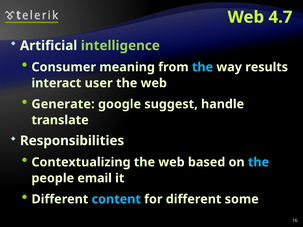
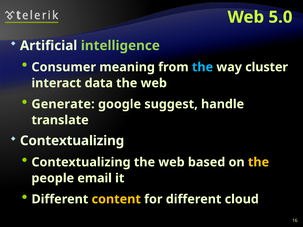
4.7: 4.7 -> 5.0 (280, 17)
results: results -> cluster (267, 67)
user: user -> data (99, 83)
Responsibilities: Responsibilities -> Contextualizing (72, 141)
the colour: light blue -> yellow (259, 162)
content colour: light blue -> yellow (116, 199)
some: some -> cloud (242, 199)
